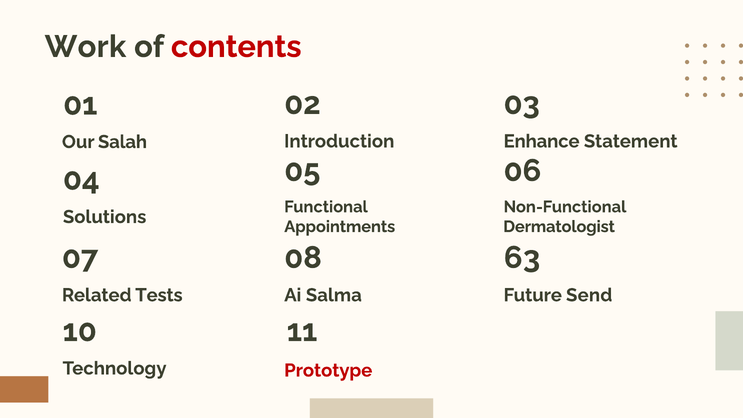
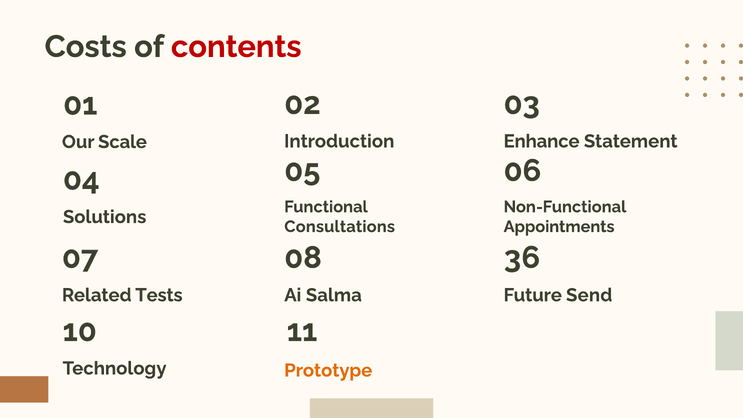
Work: Work -> Costs (86, 47)
Salah: Salah -> Scale (122, 142)
Appointments: Appointments -> Consultations (340, 227)
Dermatologist: Dermatologist -> Appointments (559, 227)
63: 63 -> 36 (522, 258)
Prototype colour: red -> orange (328, 370)
